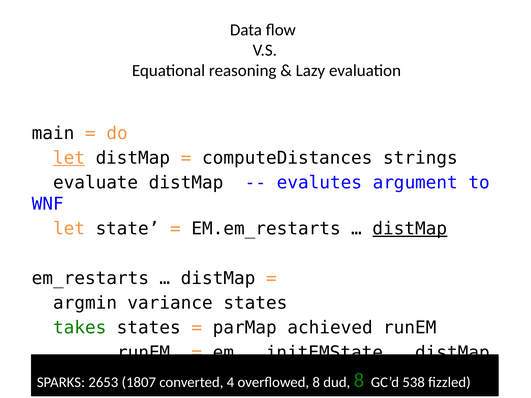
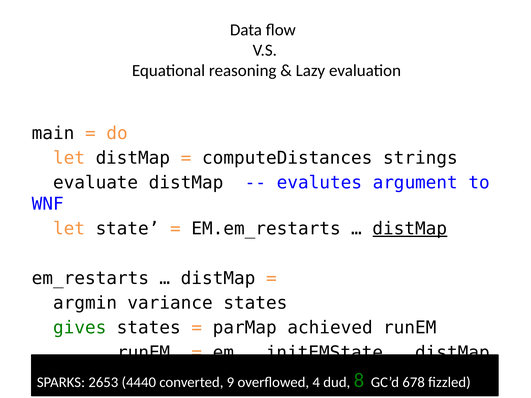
let underline: present -> none (69, 158)
takes: takes -> gives (80, 328)
1807: 1807 -> 4440 (139, 382)
4: 4 -> 9 (230, 382)
overflowed 8: 8 -> 4 (316, 382)
538: 538 -> 678 (414, 382)
